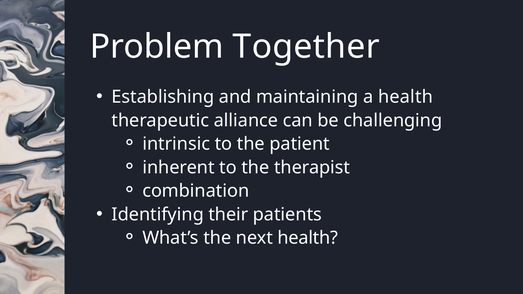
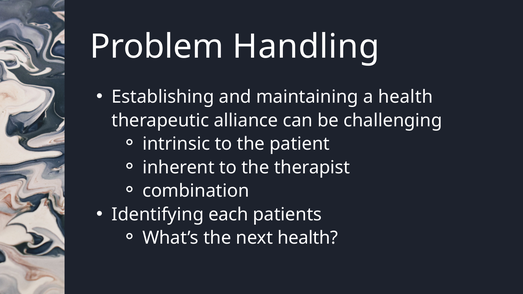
Together: Together -> Handling (306, 47)
their: their -> each (228, 215)
